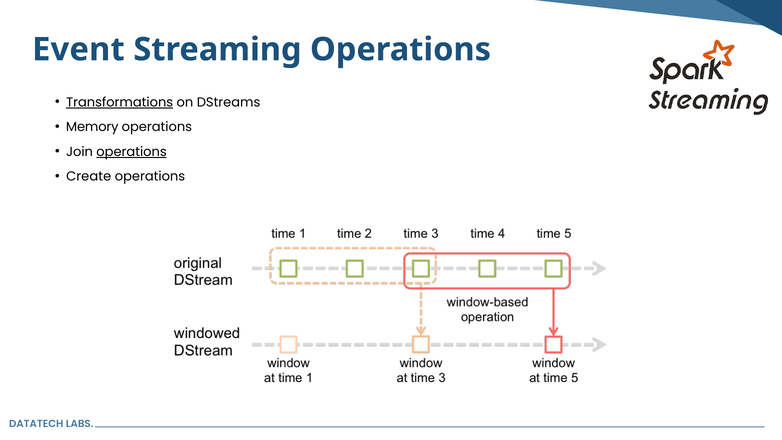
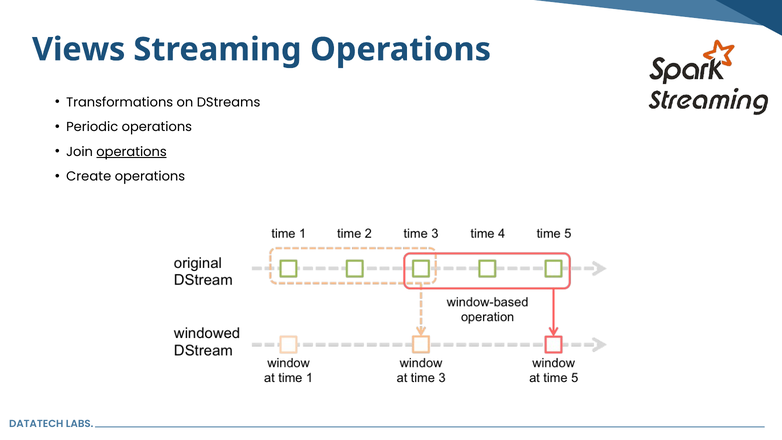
Event: Event -> Views (79, 50)
Transformations underline: present -> none (120, 102)
Memory: Memory -> Periodic (92, 127)
